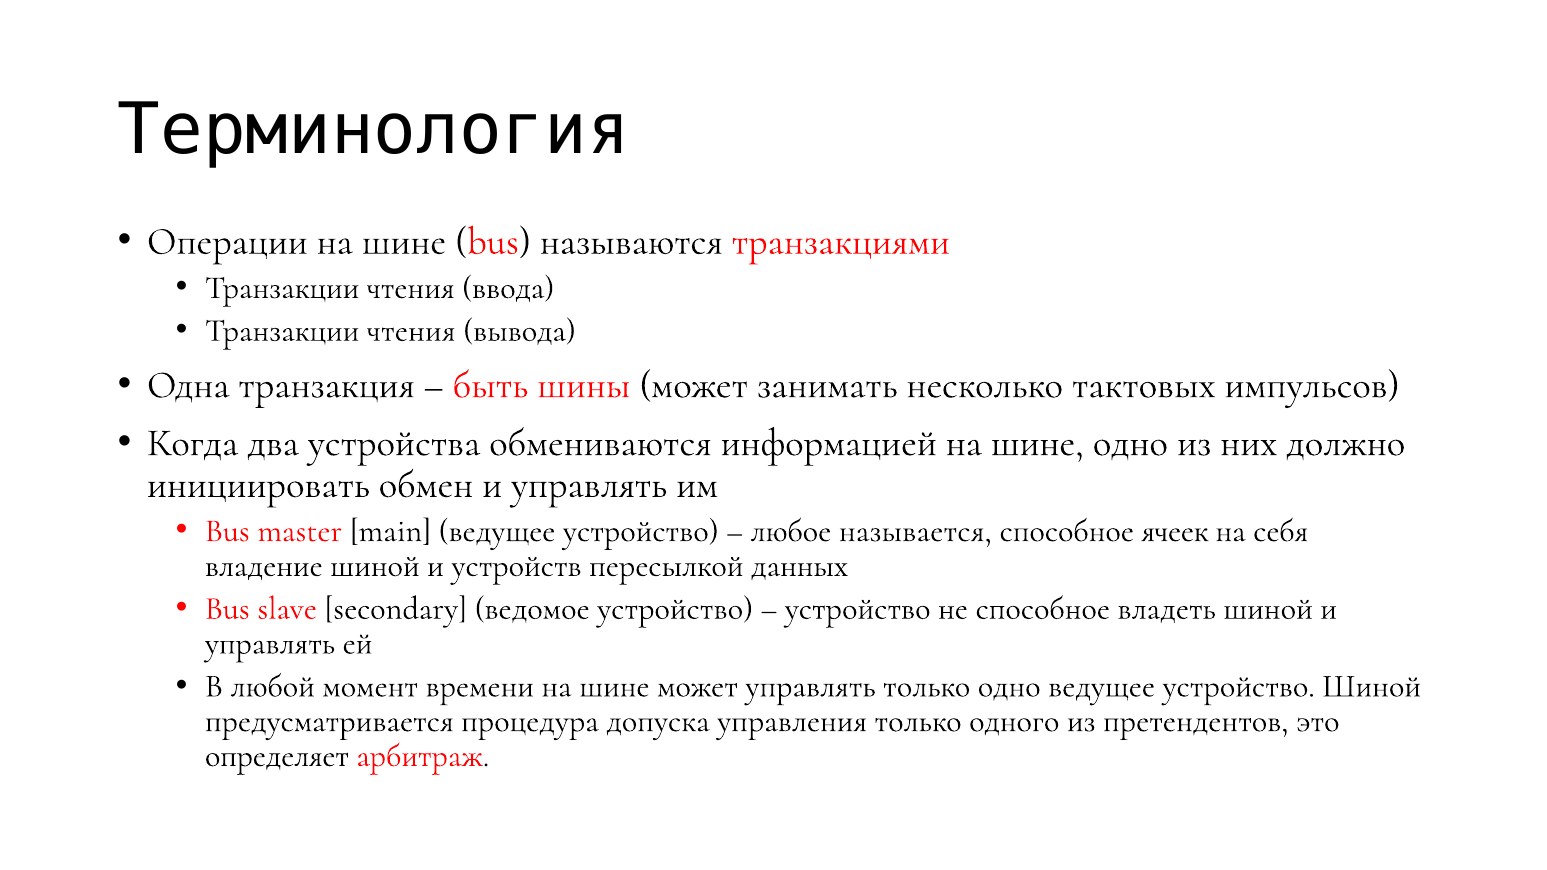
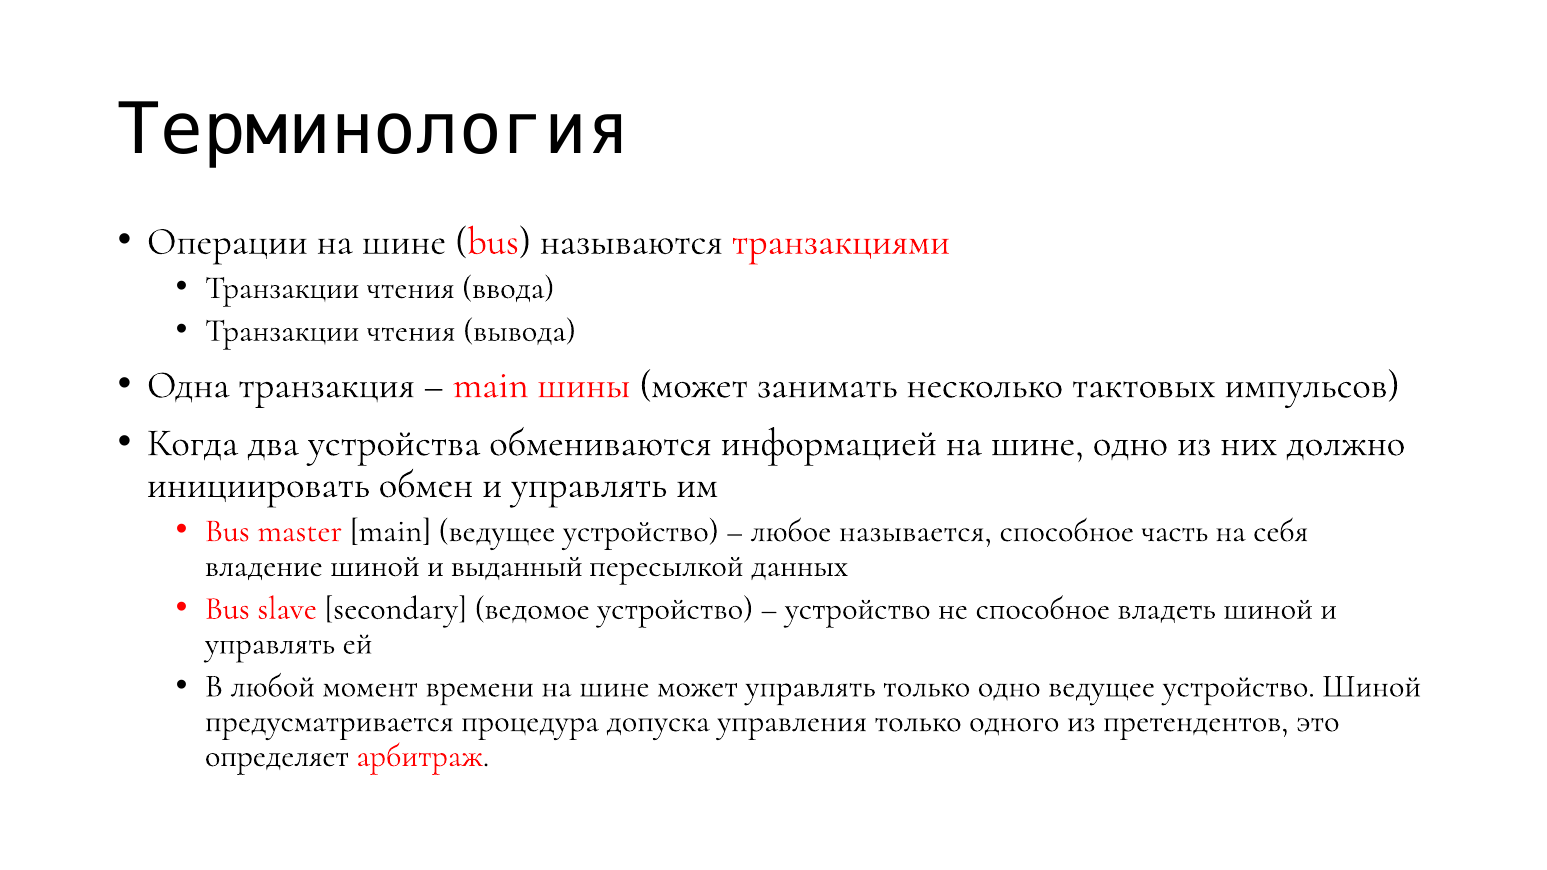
быть: быть -> main (491, 385)
ячеек: ячеек -> часть (1175, 531)
устройств: устройств -> выданный (517, 565)
